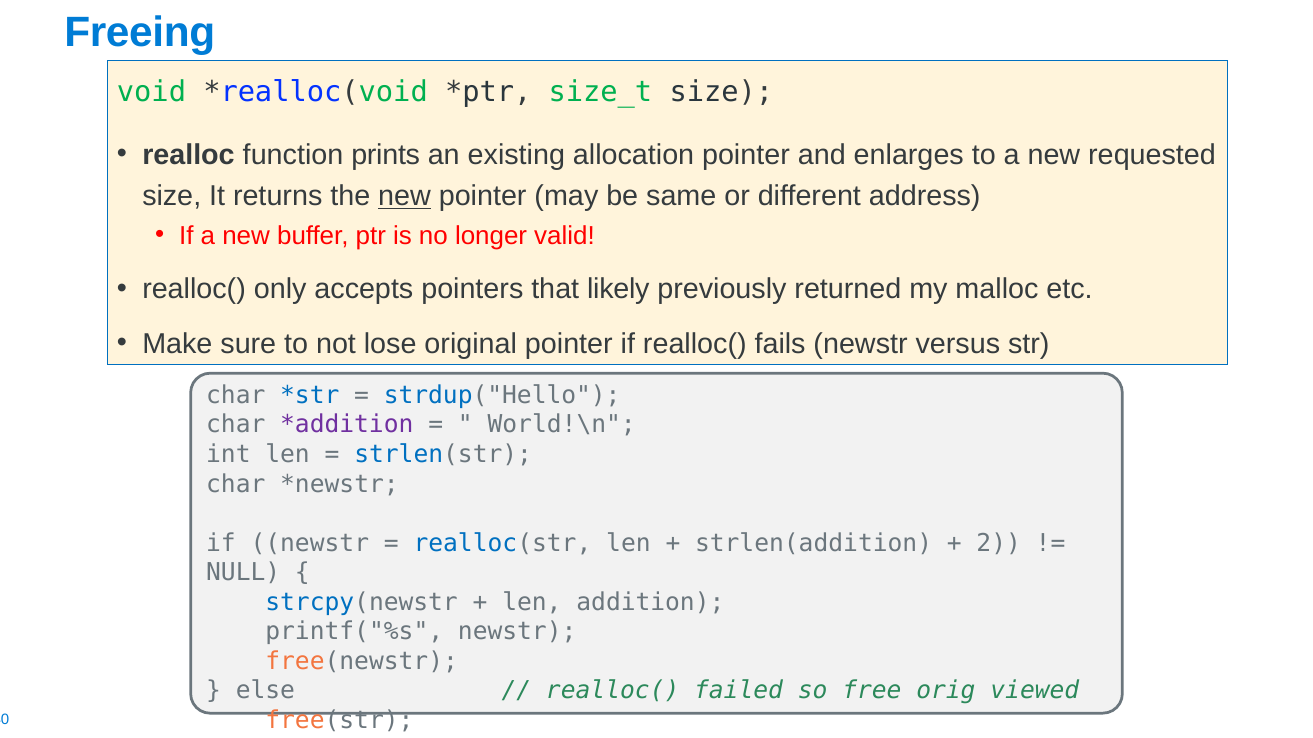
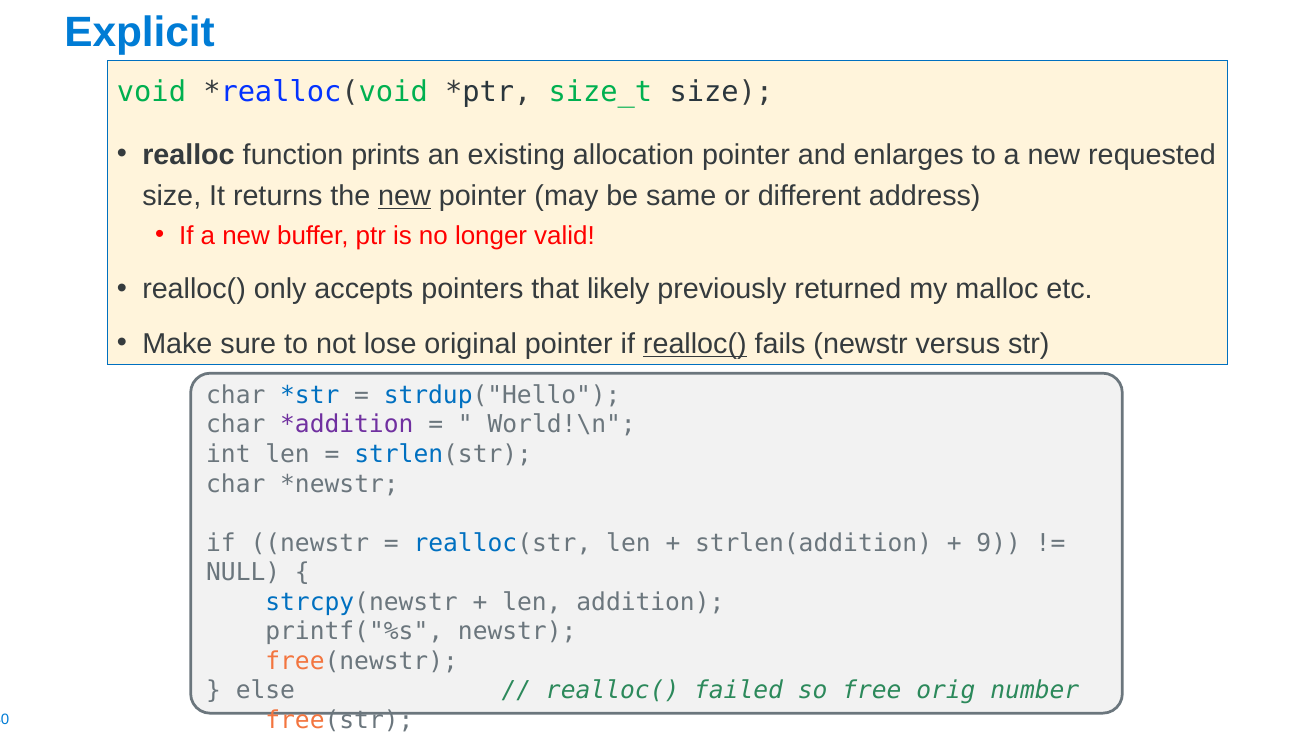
Freeing: Freeing -> Explicit (140, 33)
realloc( underline: none -> present (695, 344)
2: 2 -> 9 (999, 543)
viewed: viewed -> number (1035, 691)
